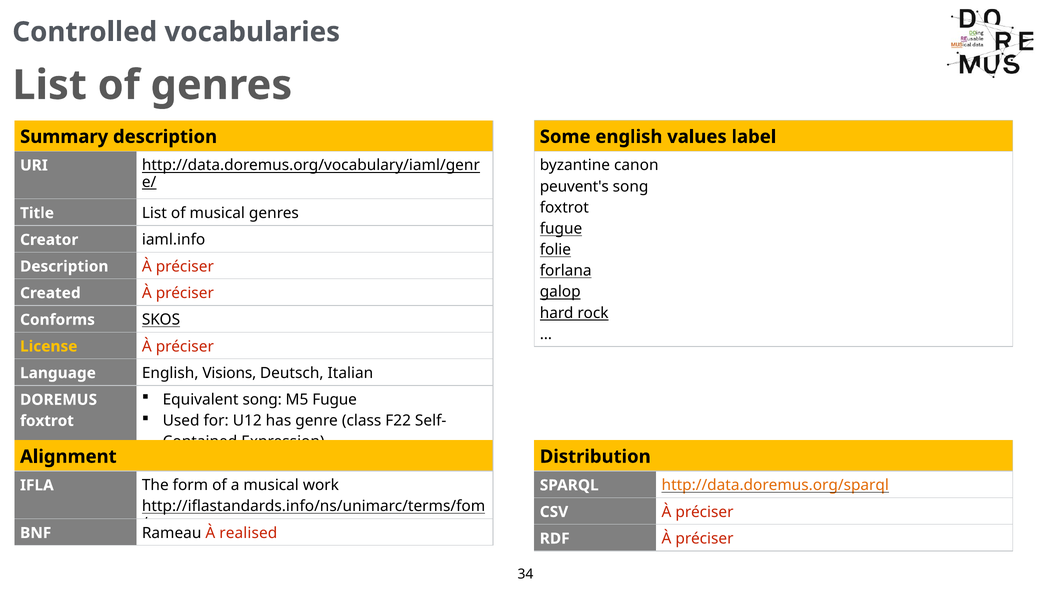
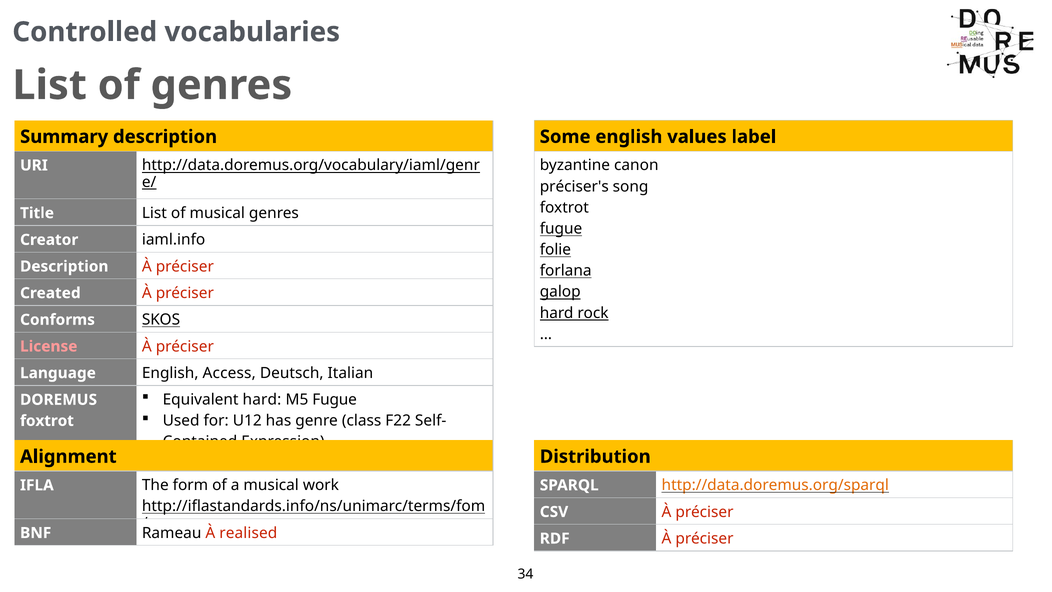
peuvent's: peuvent's -> préciser's (574, 186)
License colour: yellow -> pink (49, 346)
Visions: Visions -> Access (229, 373)
Equivalent song: song -> hard (262, 400)
